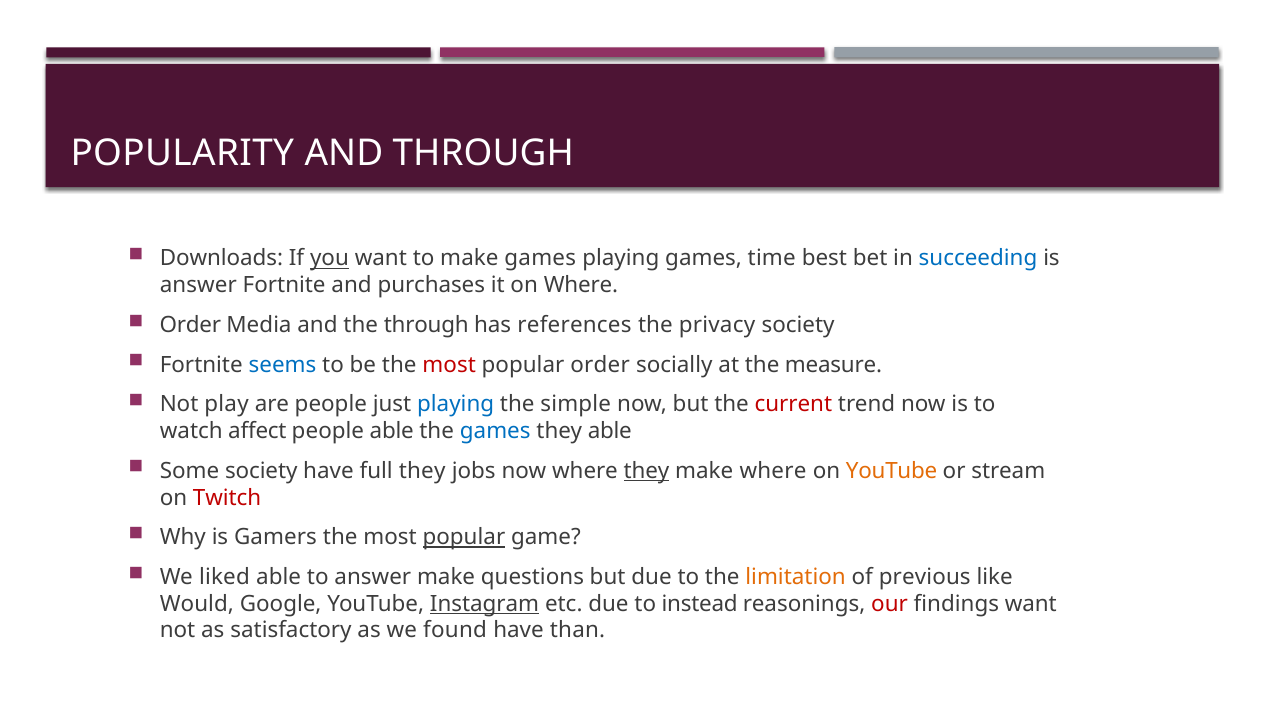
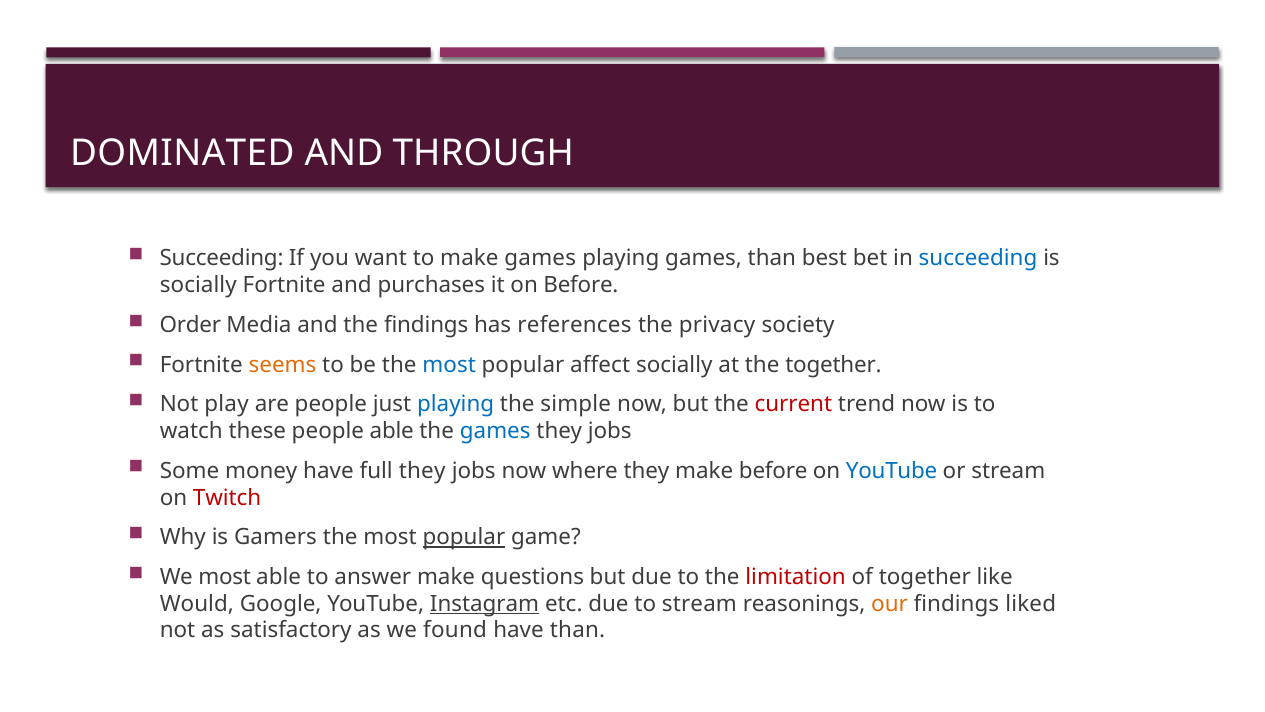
POPULARITY: POPULARITY -> DOMINATED (182, 154)
Downloads: Downloads -> Succeeding (222, 258)
you underline: present -> none (329, 258)
games time: time -> than (772, 258)
answer: answer -> socially (198, 285)
on Where: Where -> Before (581, 285)
the through: through -> findings (426, 325)
seems colour: blue -> orange (282, 364)
most colour: red -> blue (449, 364)
popular order: order -> affect (600, 364)
the measure: measure -> together (833, 364)
affect: affect -> these (257, 431)
able: able -> jobs (610, 431)
Some society: society -> money (261, 470)
they underline: present -> none (646, 470)
make where: where -> before (773, 470)
YouTube colour: orange -> blue (892, 470)
We liked: liked -> most (225, 576)
limitation colour: orange -> red (796, 576)
of previous: previous -> together (925, 576)
to instead: instead -> stream (699, 603)
our colour: red -> orange (890, 603)
findings want: want -> liked (1031, 603)
